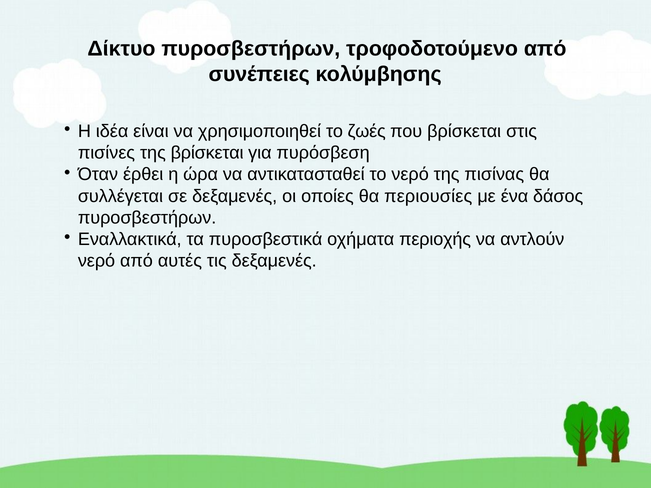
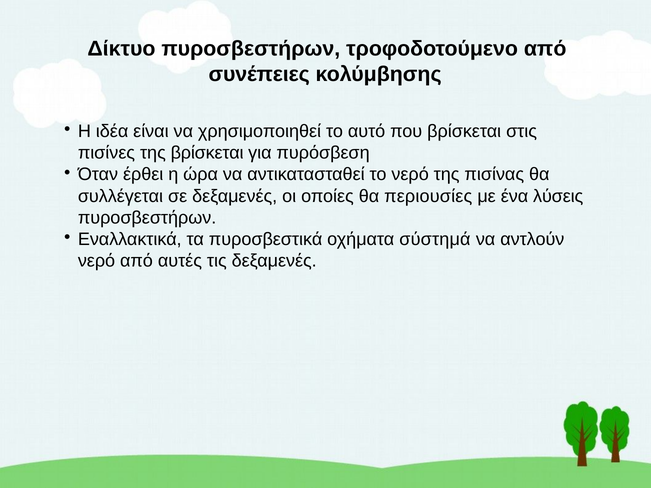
ζωές: ζωές -> αυτό (367, 131)
δάσος: δάσος -> λύσεις (558, 196)
περιοχής: περιοχής -> σύστημά (435, 239)
